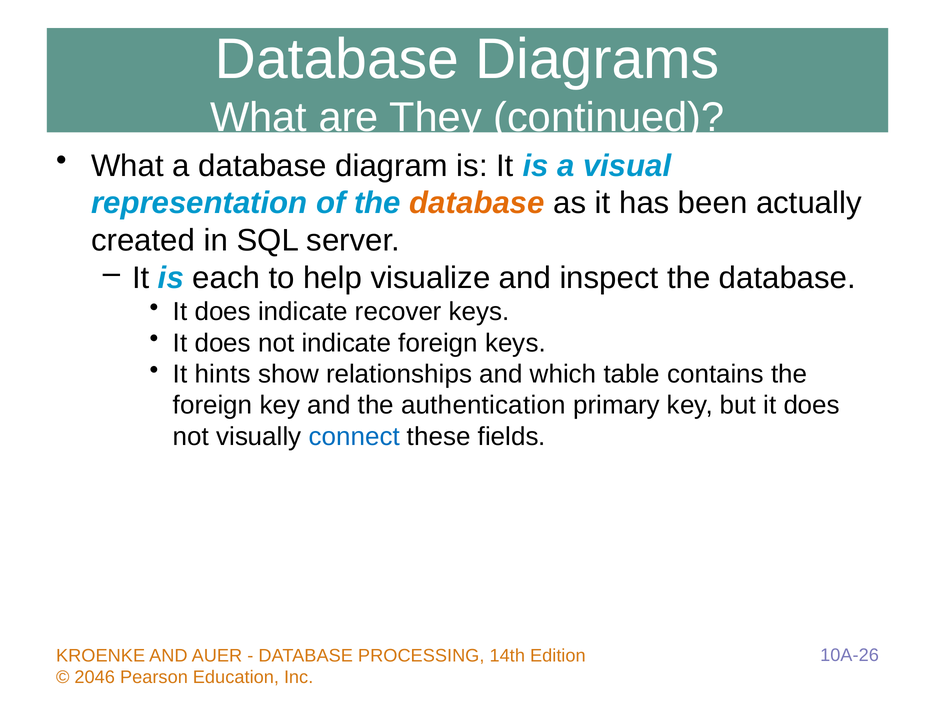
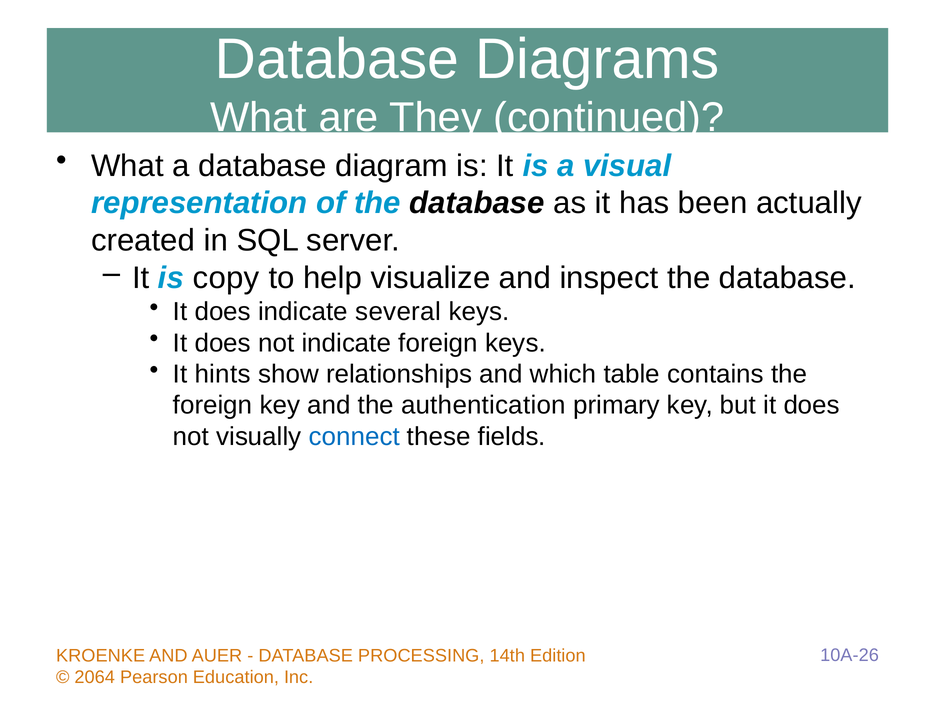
database colour: orange -> black (477, 203)
each: each -> copy (226, 278)
recover: recover -> several (398, 312)
2046: 2046 -> 2064 (95, 678)
